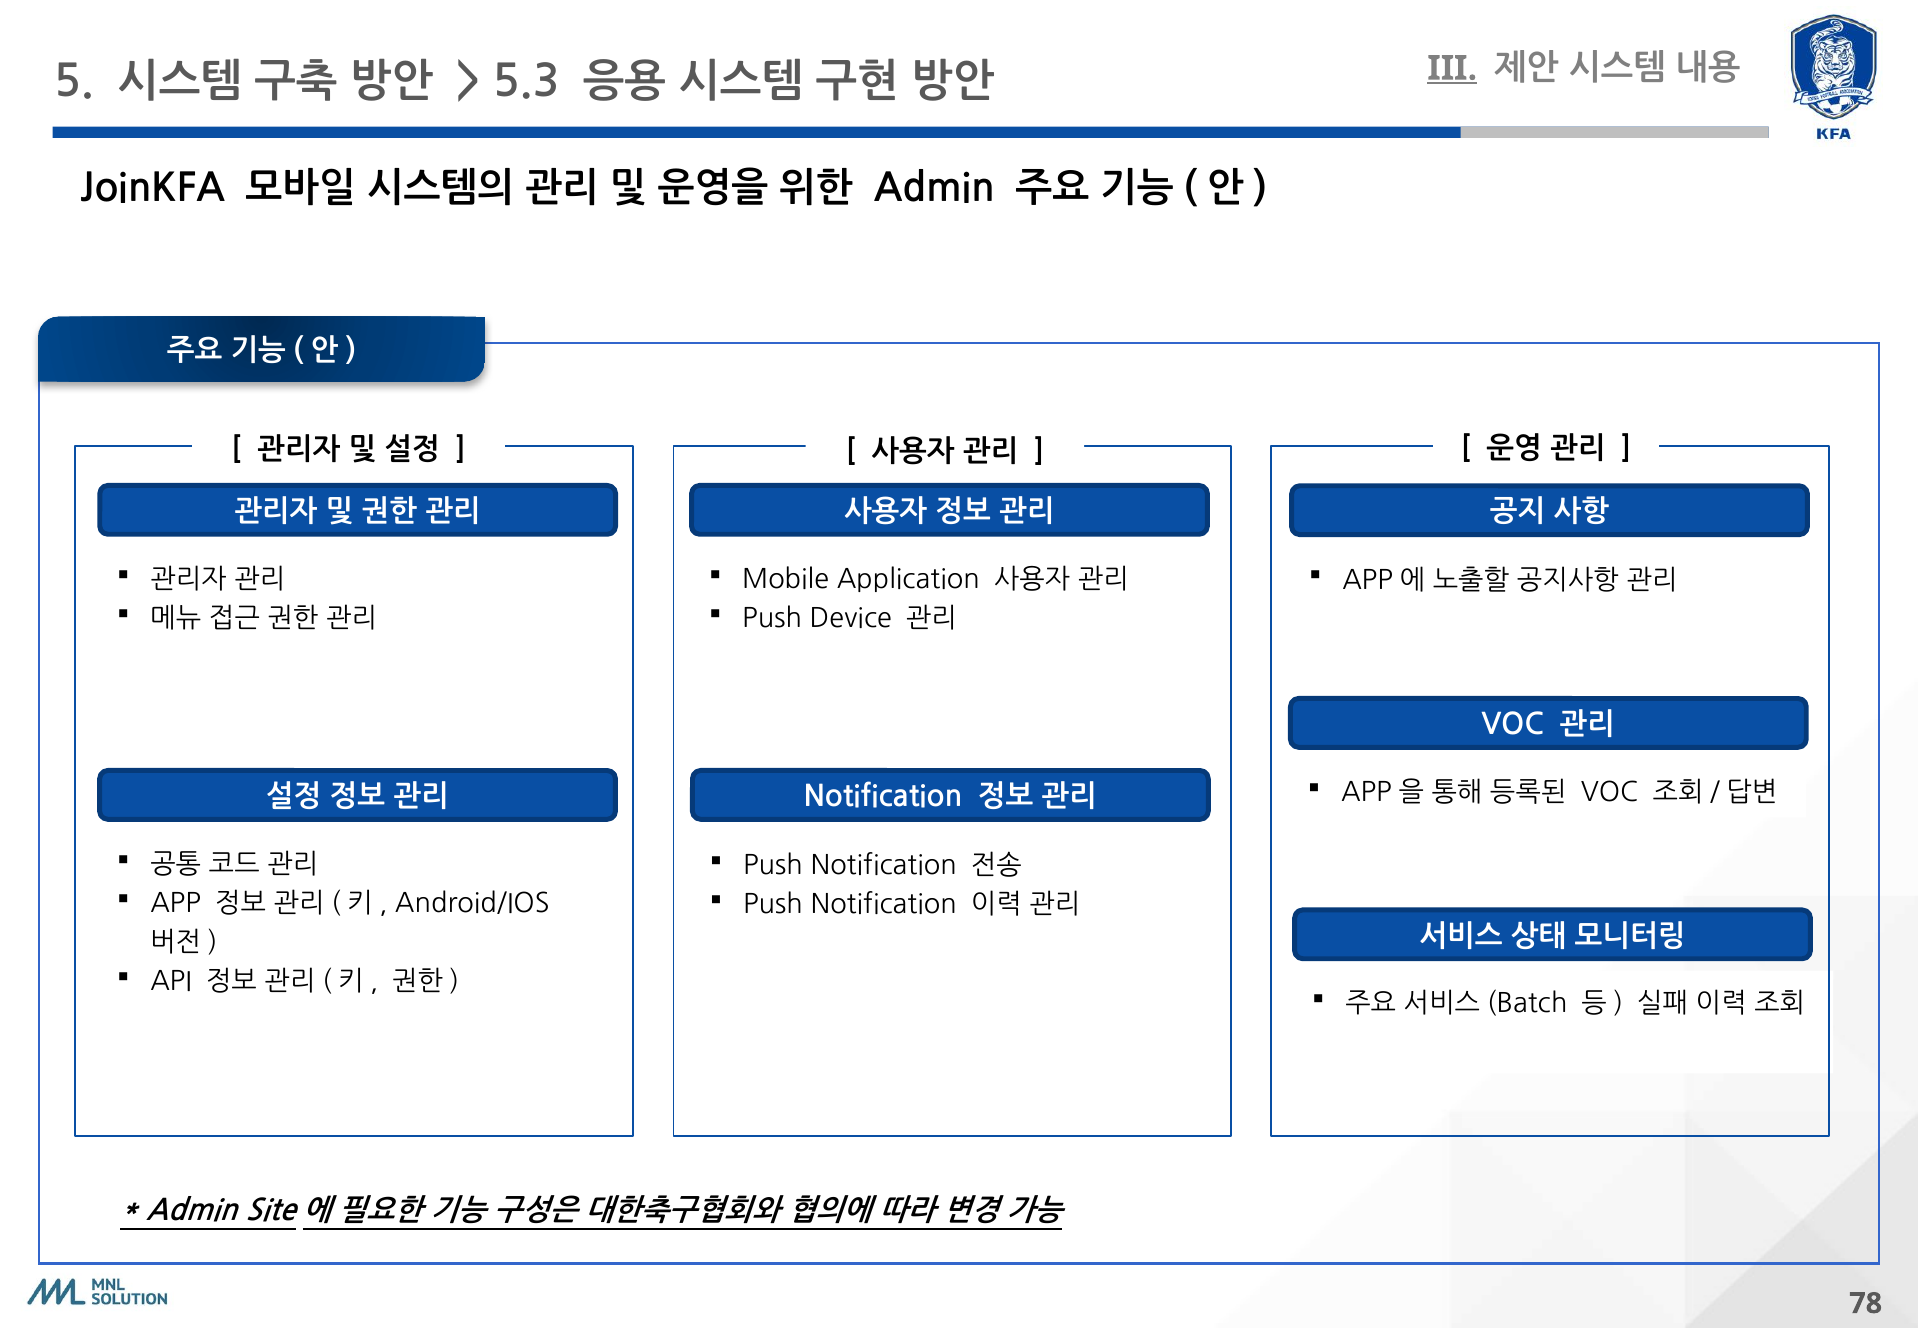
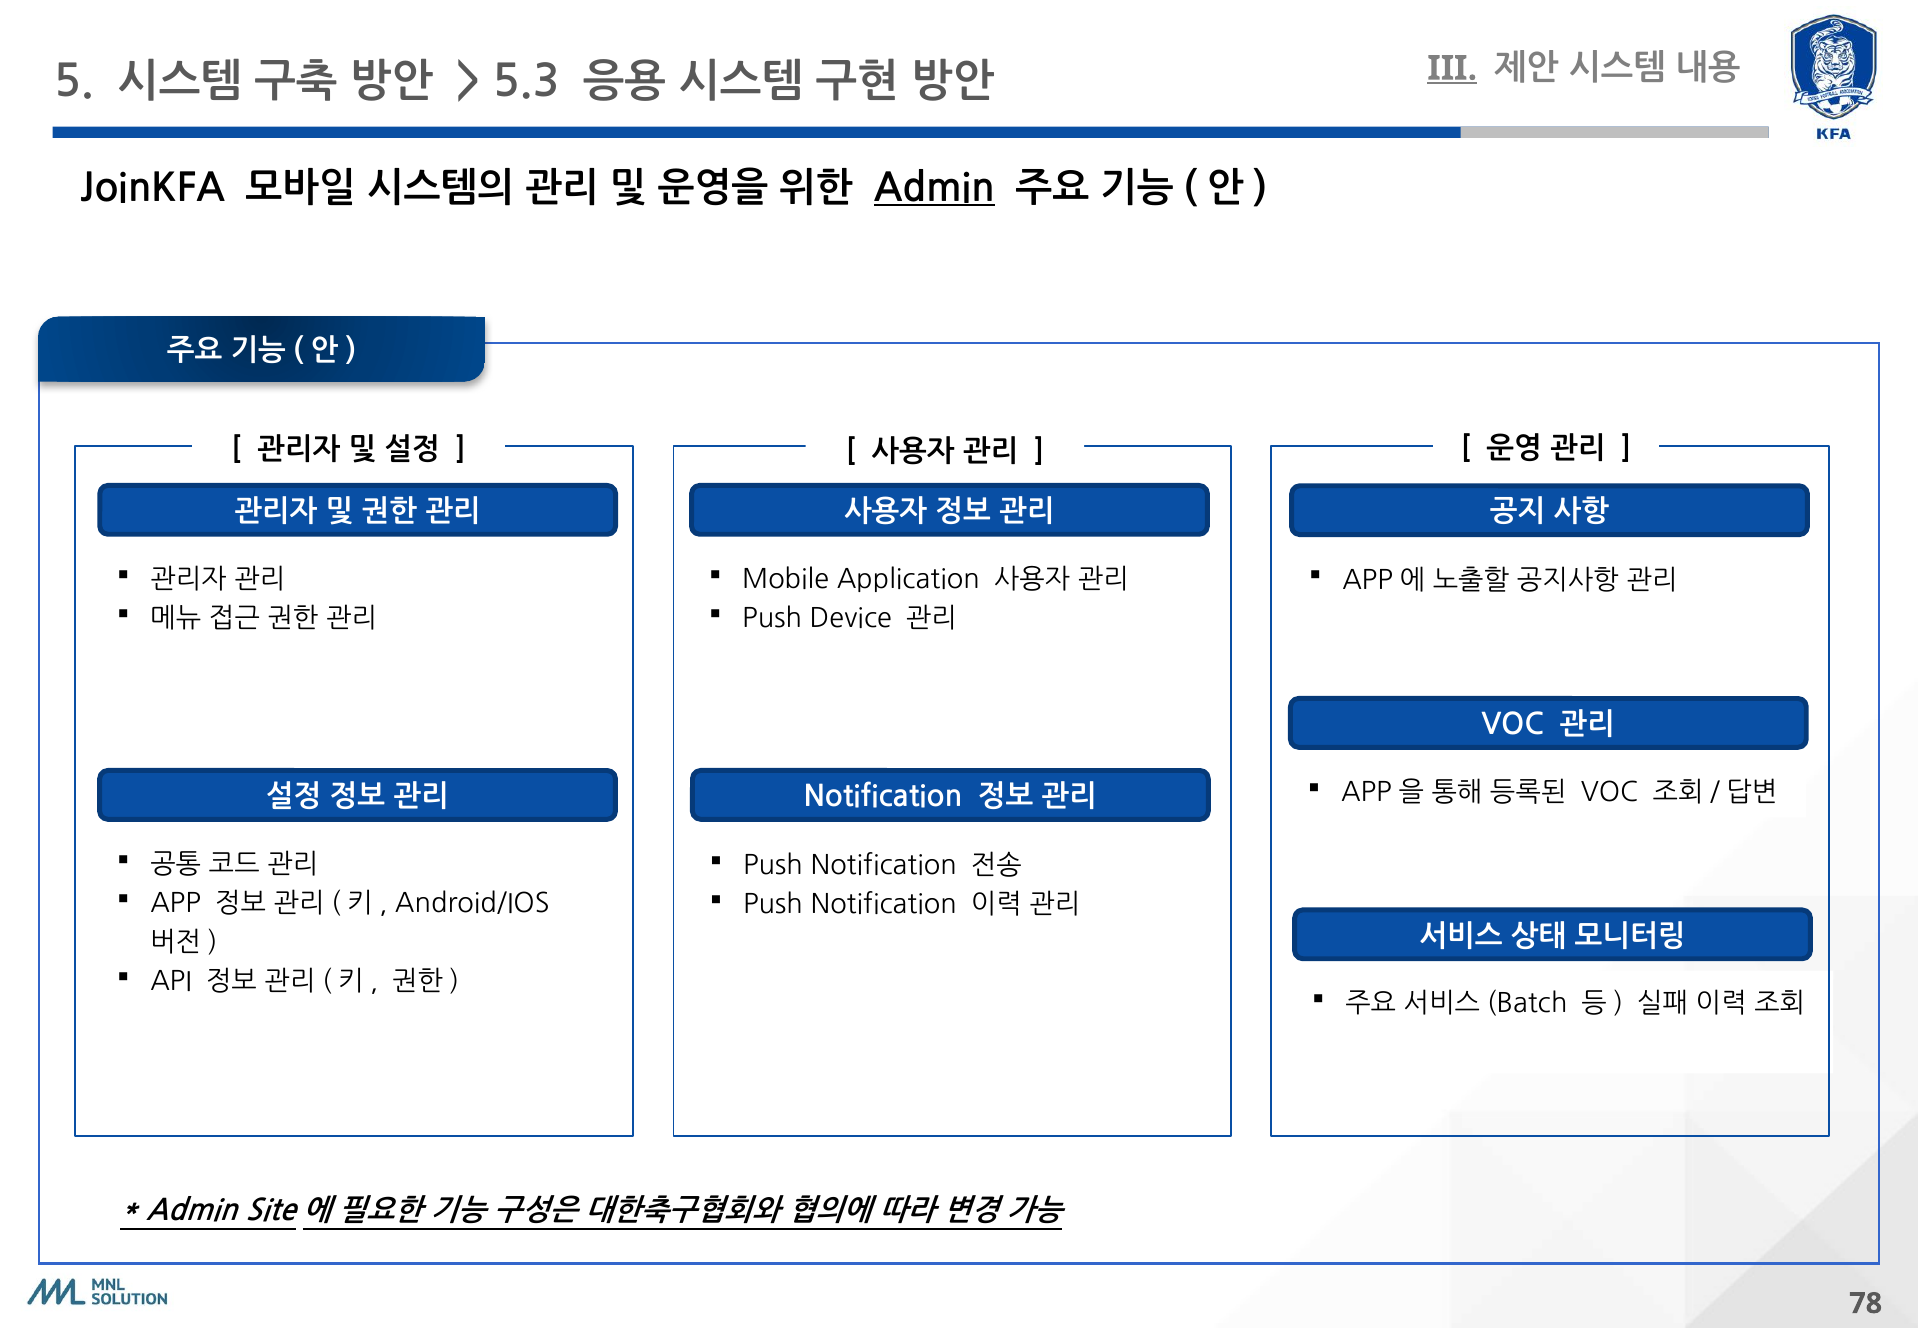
Admin underline: none -> present (934, 188)
